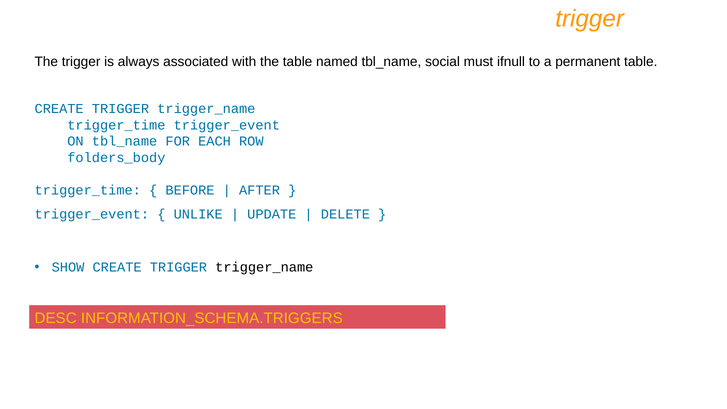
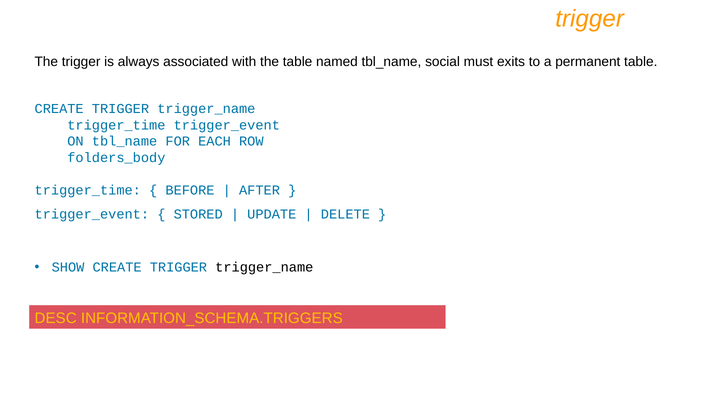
ifnull: ifnull -> exits (511, 62)
UNLIKE: UNLIKE -> STORED (198, 214)
